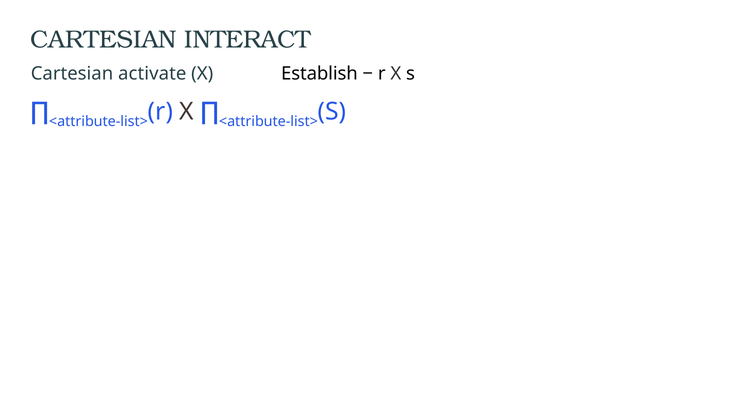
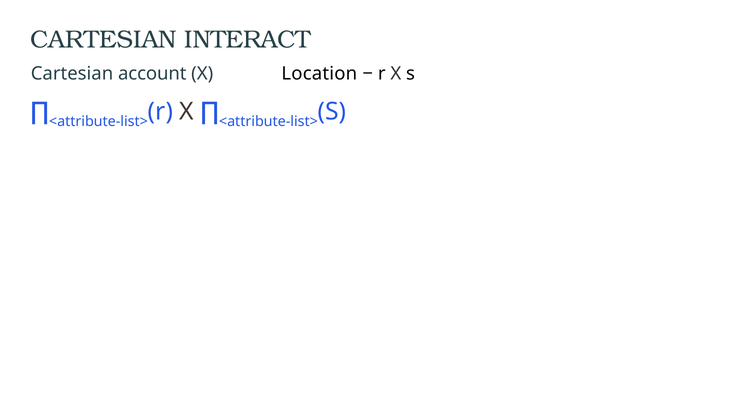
activate: activate -> account (152, 74)
Establish: Establish -> Location (319, 74)
